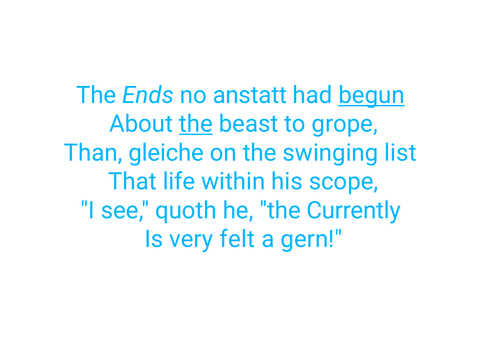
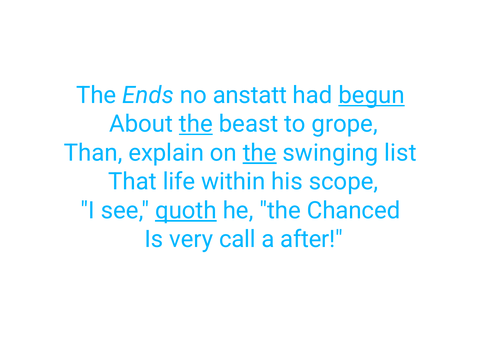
gleiche: gleiche -> explain (166, 153)
the underline: none -> present (260, 153)
quoth underline: none -> present (186, 211)
Currently: Currently -> Chanced (354, 211)
felt: felt -> call (237, 240)
gern: gern -> after (312, 240)
